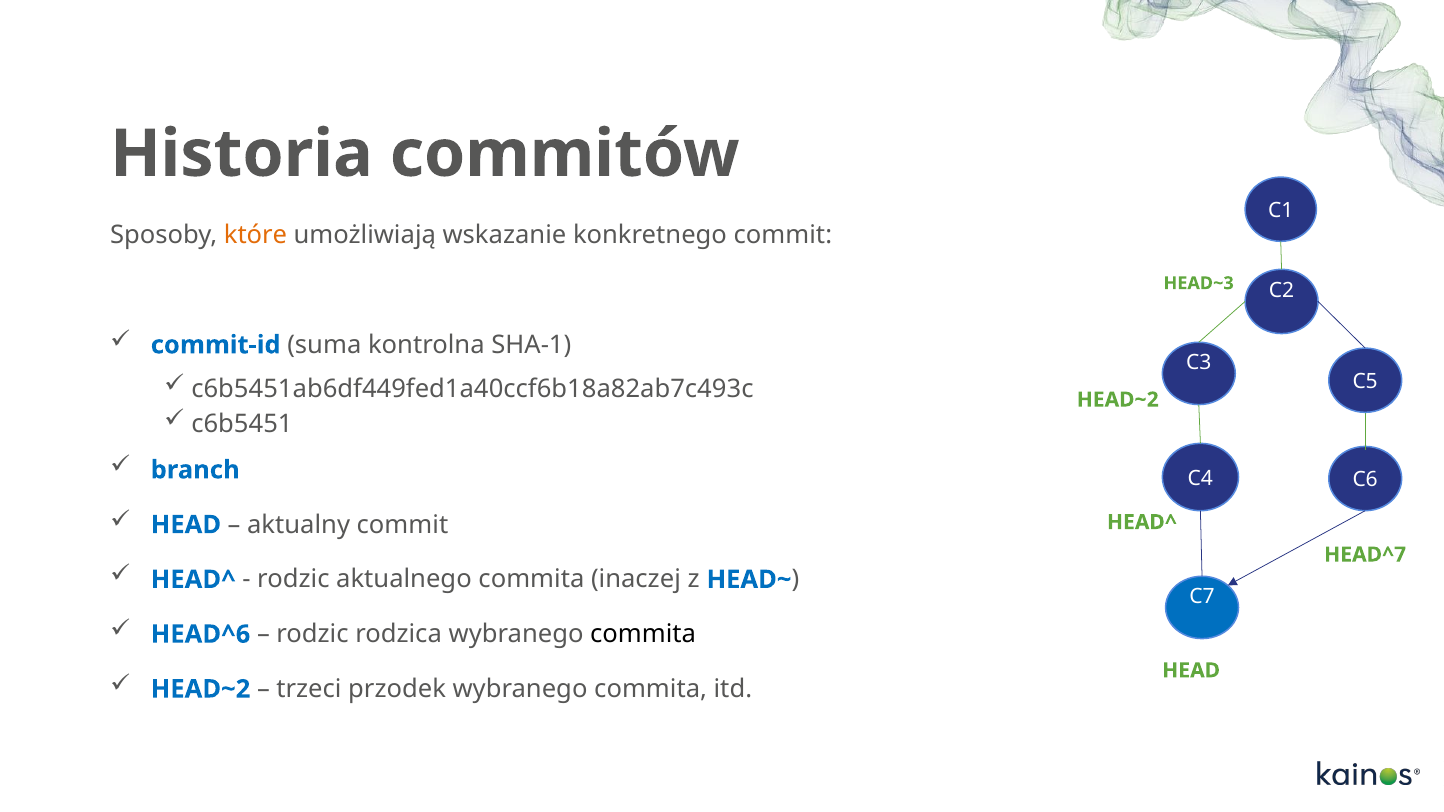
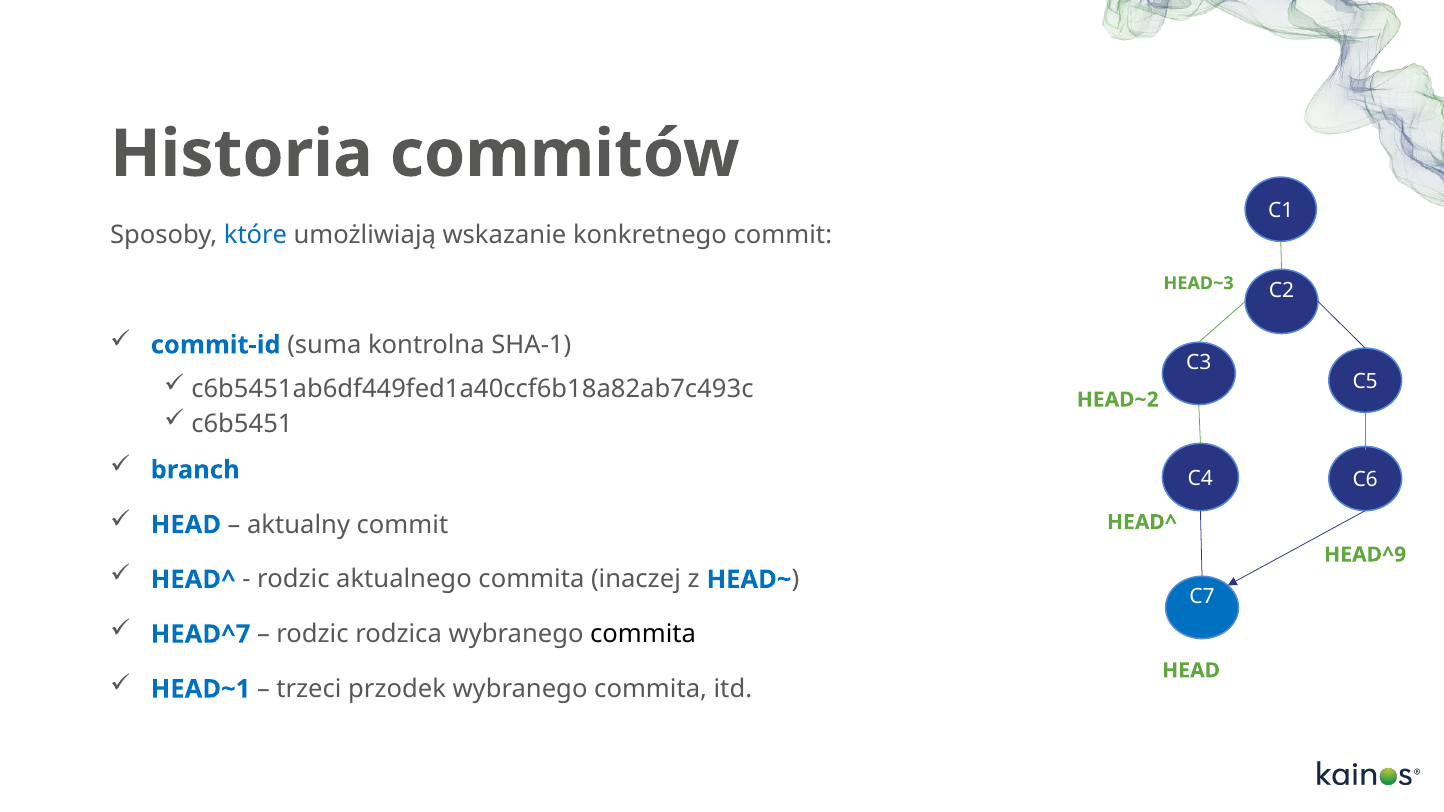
które colour: orange -> blue (256, 235)
HEAD^7: HEAD^7 -> HEAD^9 (1365, 555)
HEAD^6: HEAD^6 -> HEAD^7 (201, 634)
HEAD~2: HEAD~2 -> HEAD~1 (201, 689)
